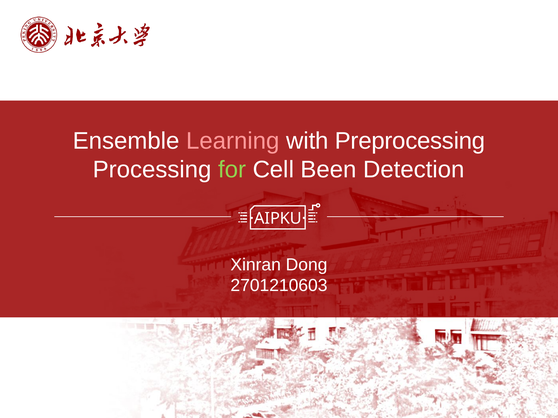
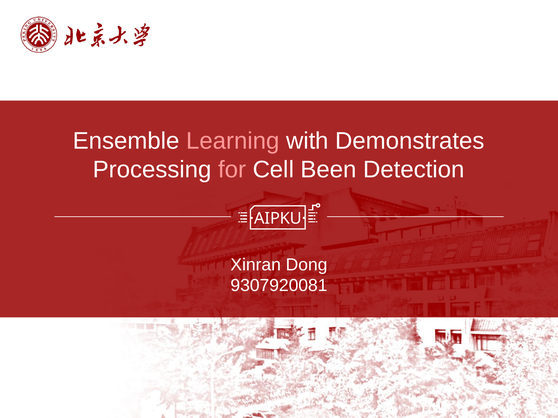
Preprocessing: Preprocessing -> Demonstrates (410, 141)
for colour: light green -> pink (232, 170)
2701210603: 2701210603 -> 9307920081 (279, 286)
